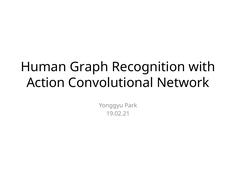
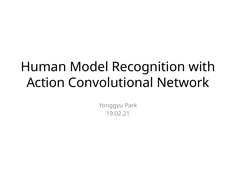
Graph: Graph -> Model (89, 67)
